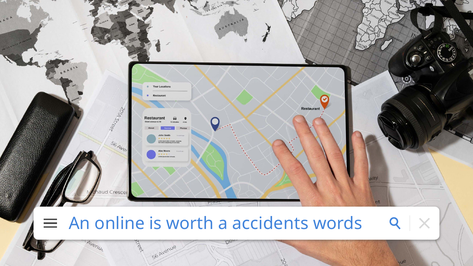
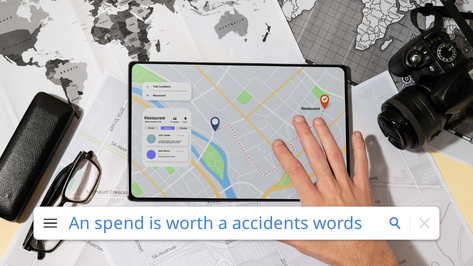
online: online -> spend (120, 223)
